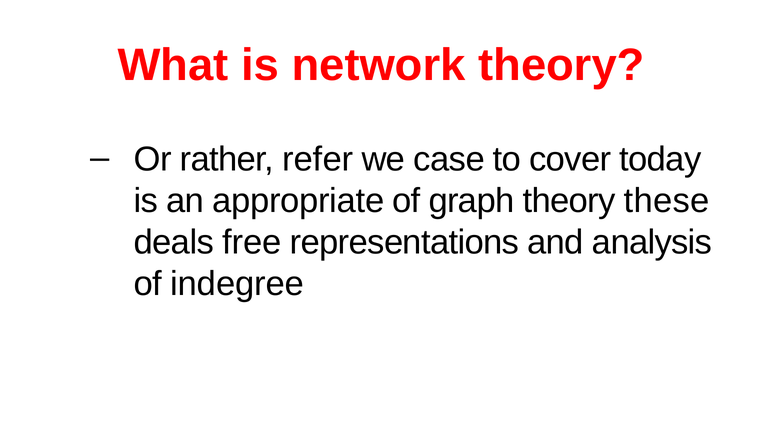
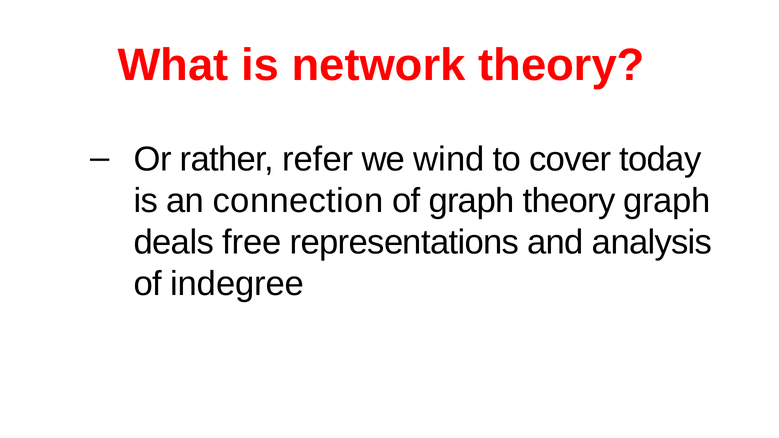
case: case -> wind (449, 159)
appropriate: appropriate -> connection (298, 201)
theory these: these -> graph (667, 201)
